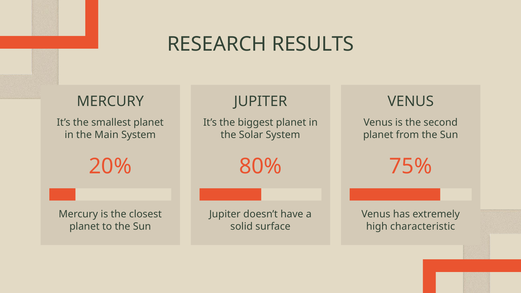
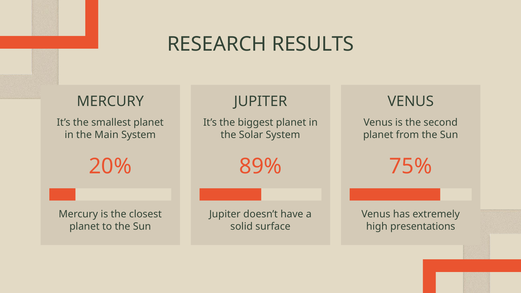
80%: 80% -> 89% (261, 166)
characteristic: characteristic -> presentations (423, 227)
